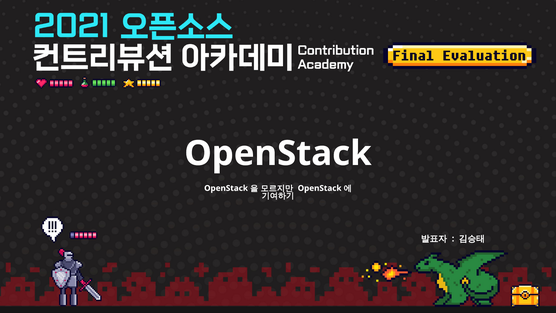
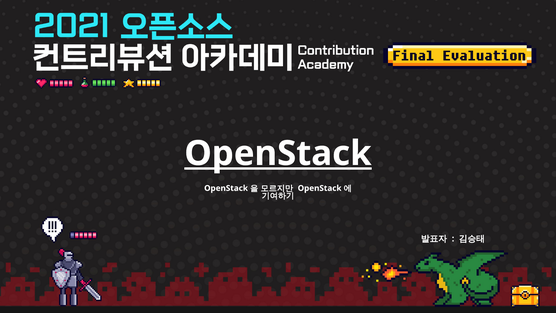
OpenStack underline: none -> present (278, 153)
